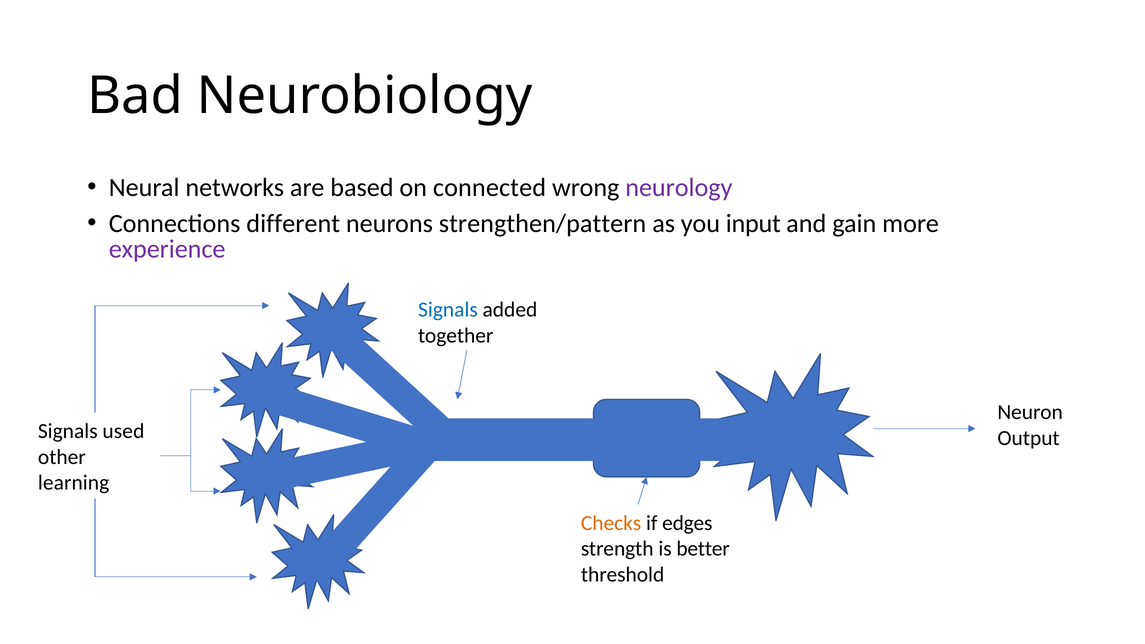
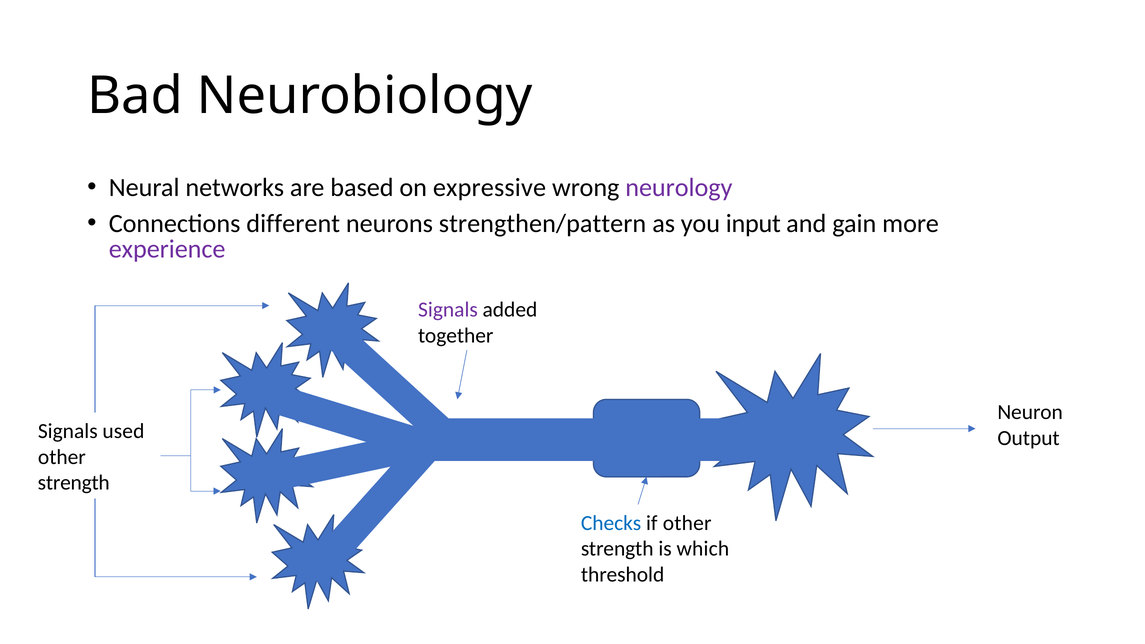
connected: connected -> expressive (489, 187)
Signals colour: blue -> purple (448, 310)
learning: learning -> strength (74, 483)
Checks colour: orange -> blue (611, 523)
if edges: edges -> other (687, 523)
better: better -> which (703, 549)
